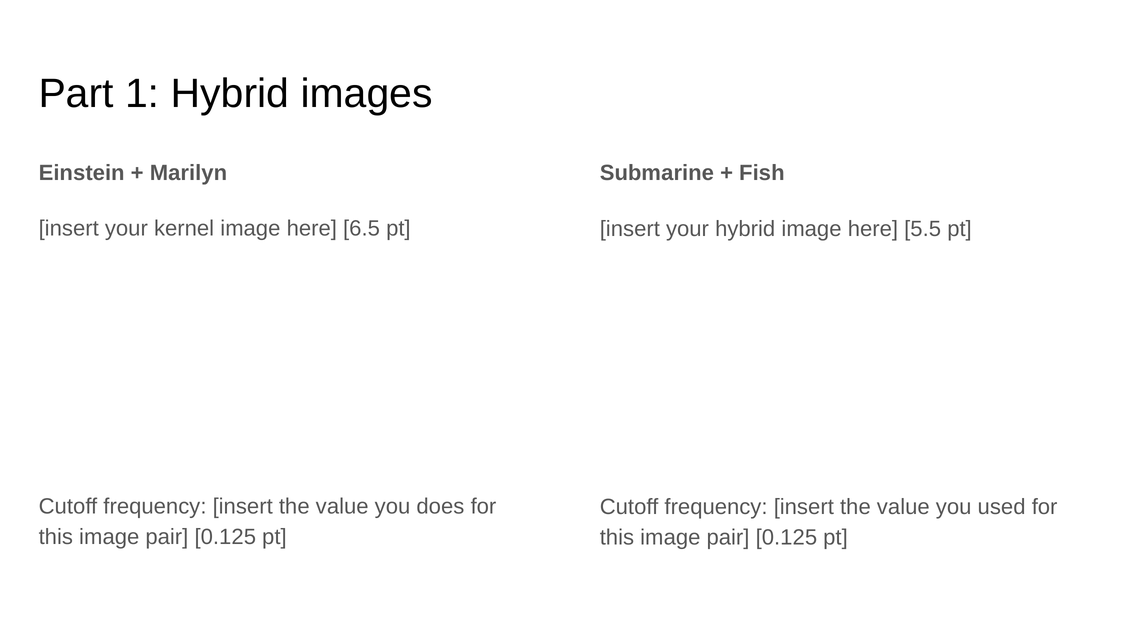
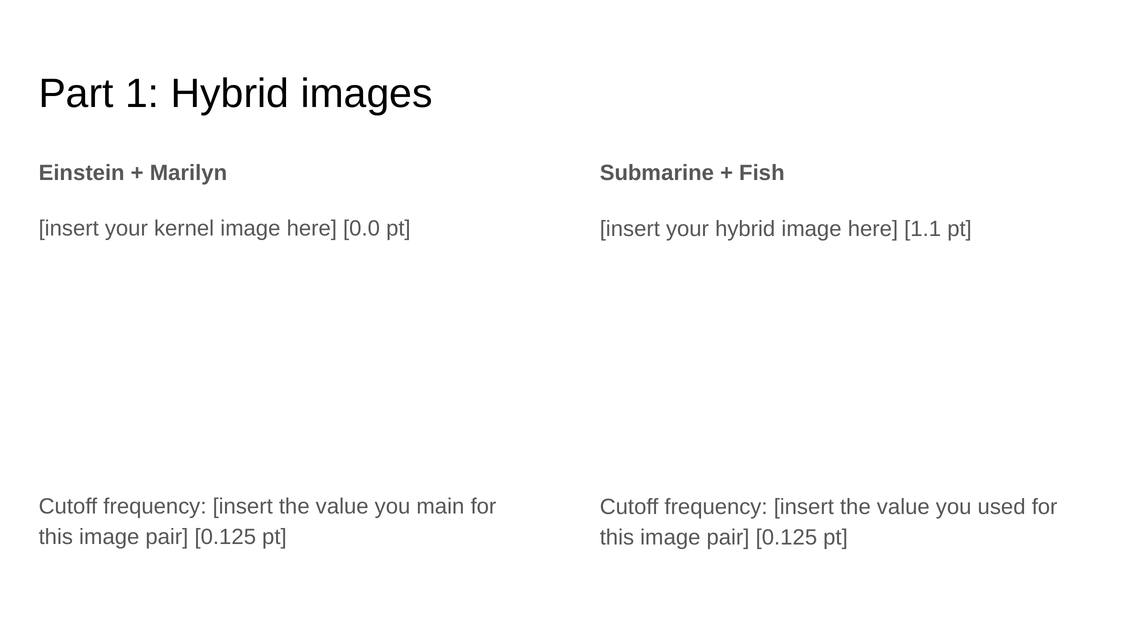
6.5: 6.5 -> 0.0 (362, 229)
5.5: 5.5 -> 1.1 (923, 229)
does: does -> main (440, 507)
